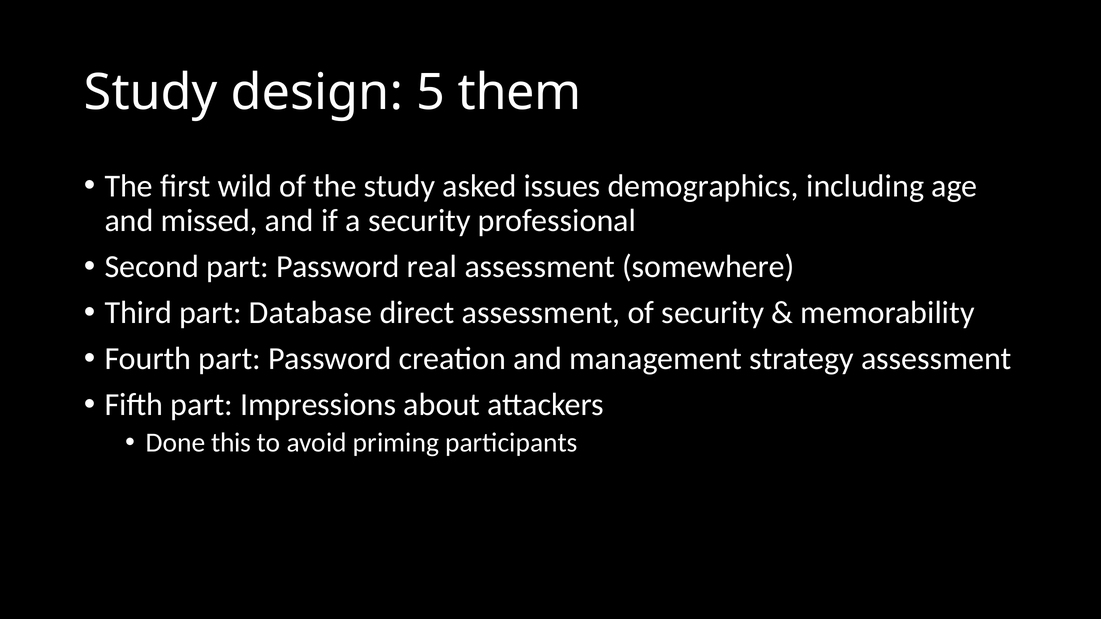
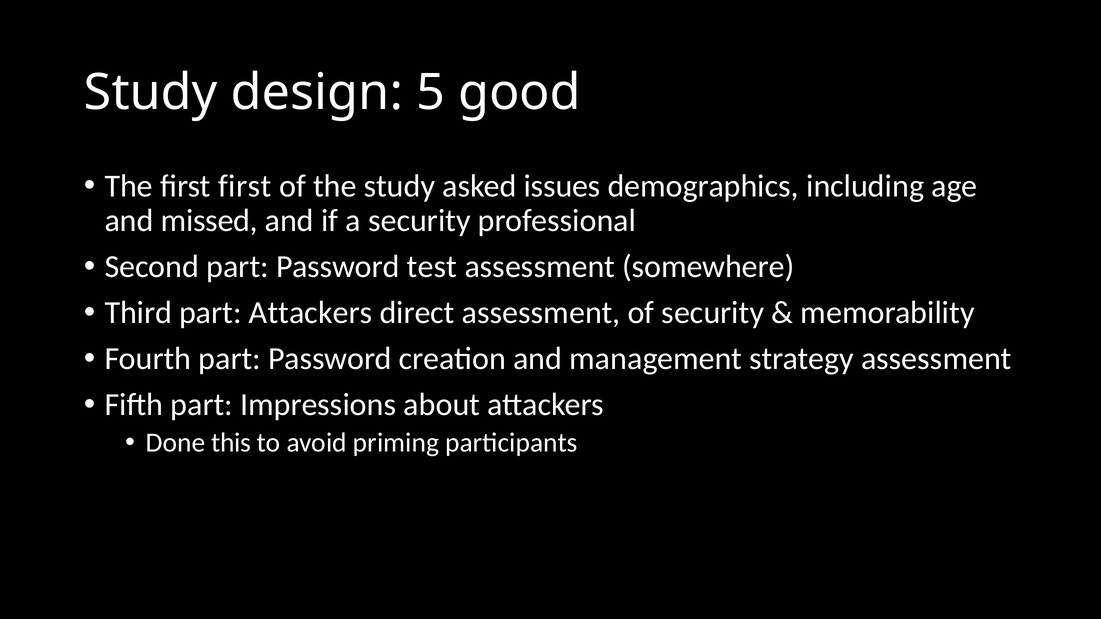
them: them -> good (520, 92)
first wild: wild -> first (245, 186)
real: real -> test (432, 267)
part Database: Database -> Attackers (311, 313)
